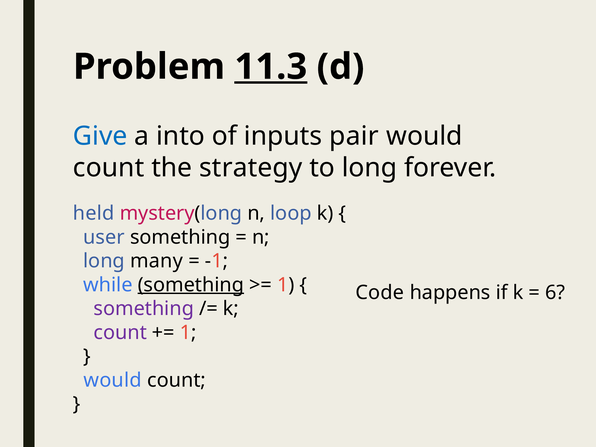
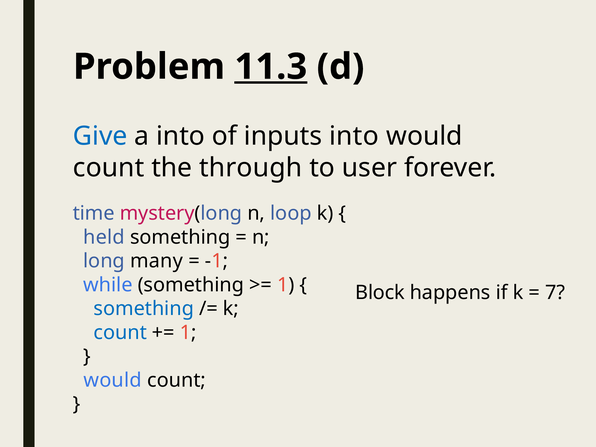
inputs pair: pair -> into (354, 136)
strategy: strategy -> through (251, 168)
to long: long -> user (369, 168)
held: held -> time (94, 213)
user: user -> held (104, 237)
something underline: present -> none (191, 285)
Code: Code -> Block (380, 292)
6: 6 -> 7 (555, 292)
something colour: purple -> blue (144, 309)
count colour: purple -> blue (120, 333)
